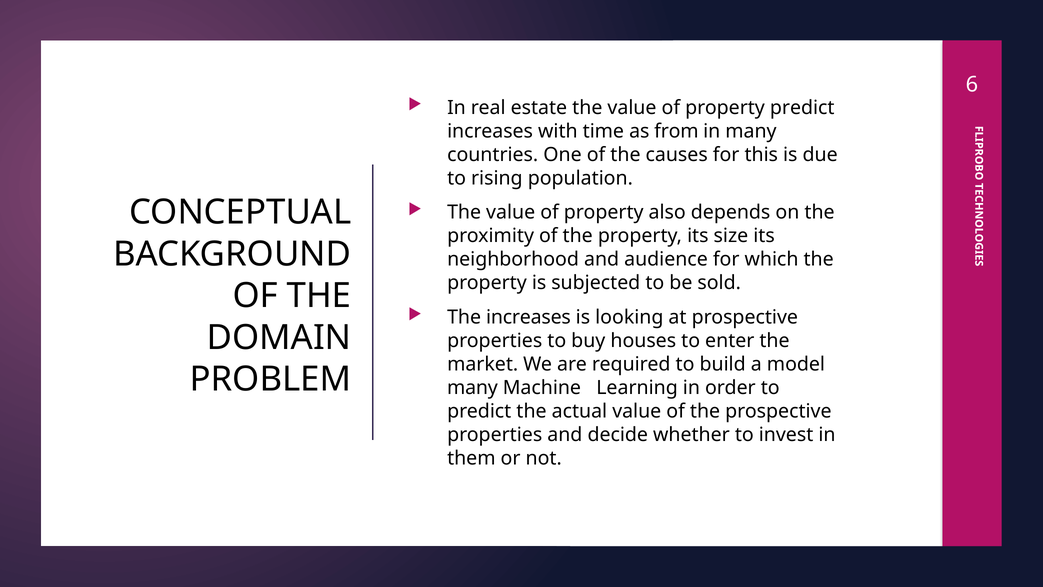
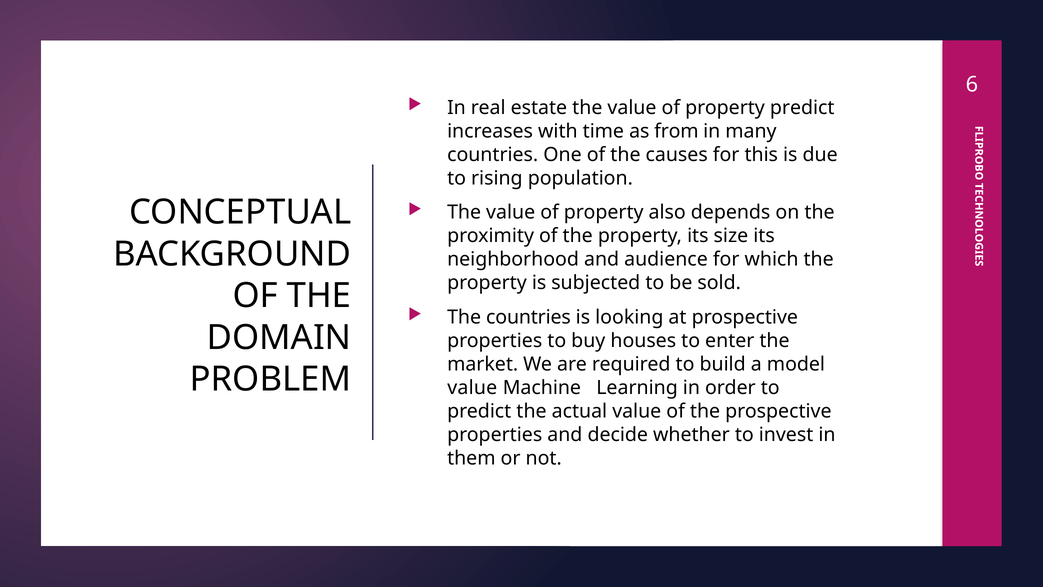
The increases: increases -> countries (528, 317)
many: many -> value (472, 387)
